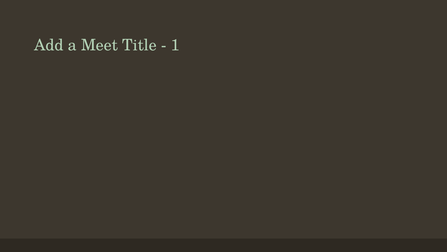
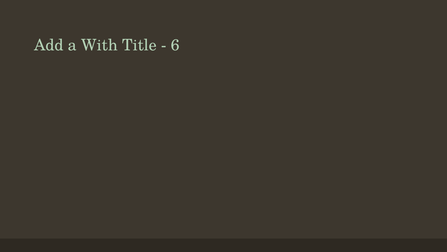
Meet: Meet -> With (99, 45)
1: 1 -> 6 (175, 45)
